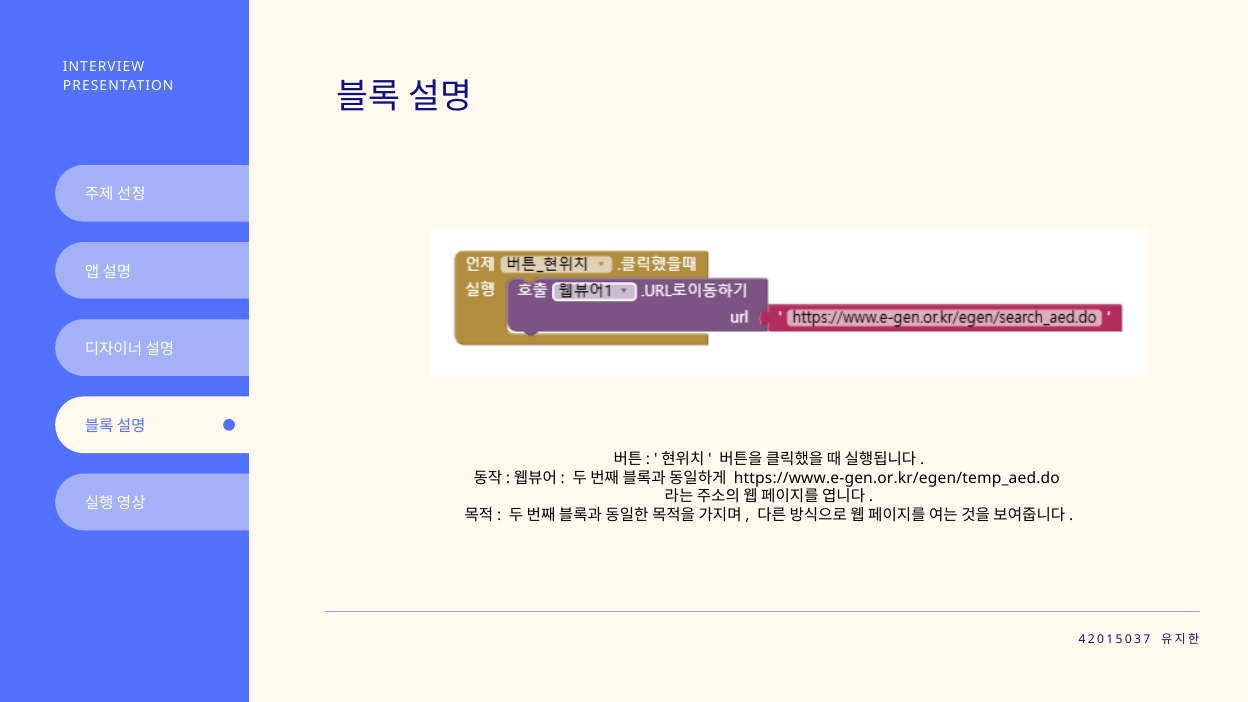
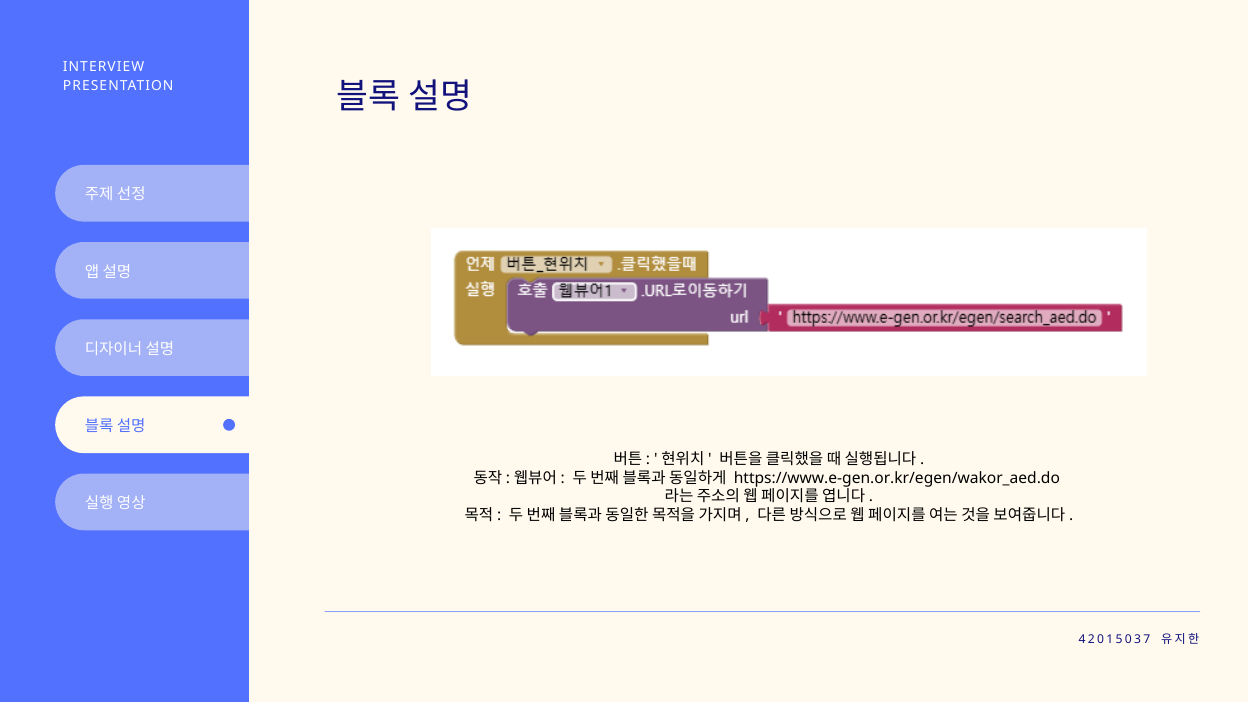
https://www.e-gen.or.kr/egen/temp_aed.do: https://www.e-gen.or.kr/egen/temp_aed.do -> https://www.e-gen.or.kr/egen/wakor_aed.do (897, 478)
